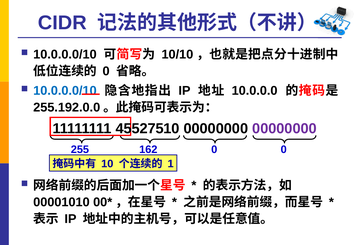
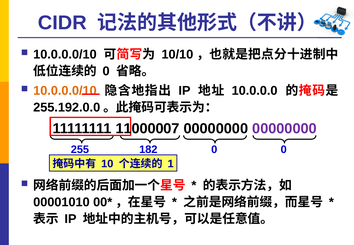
10.0.0.0/10 colour: blue -> orange (65, 91)
45527510: 45527510 -> 11000007 (148, 129)
162: 162 -> 182 (148, 149)
